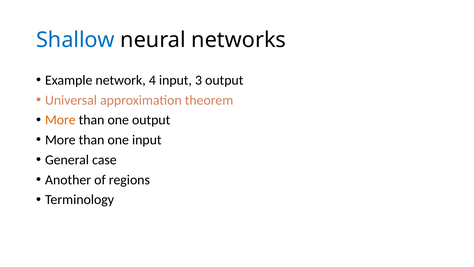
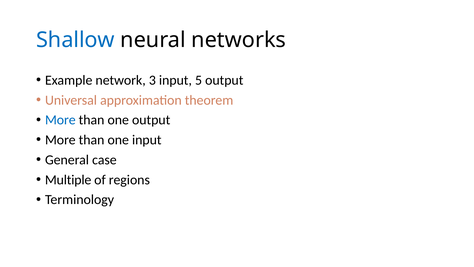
4: 4 -> 3 (152, 80)
3: 3 -> 5 (199, 80)
More colour: orange -> blue (60, 120)
Another: Another -> Multiple (68, 180)
